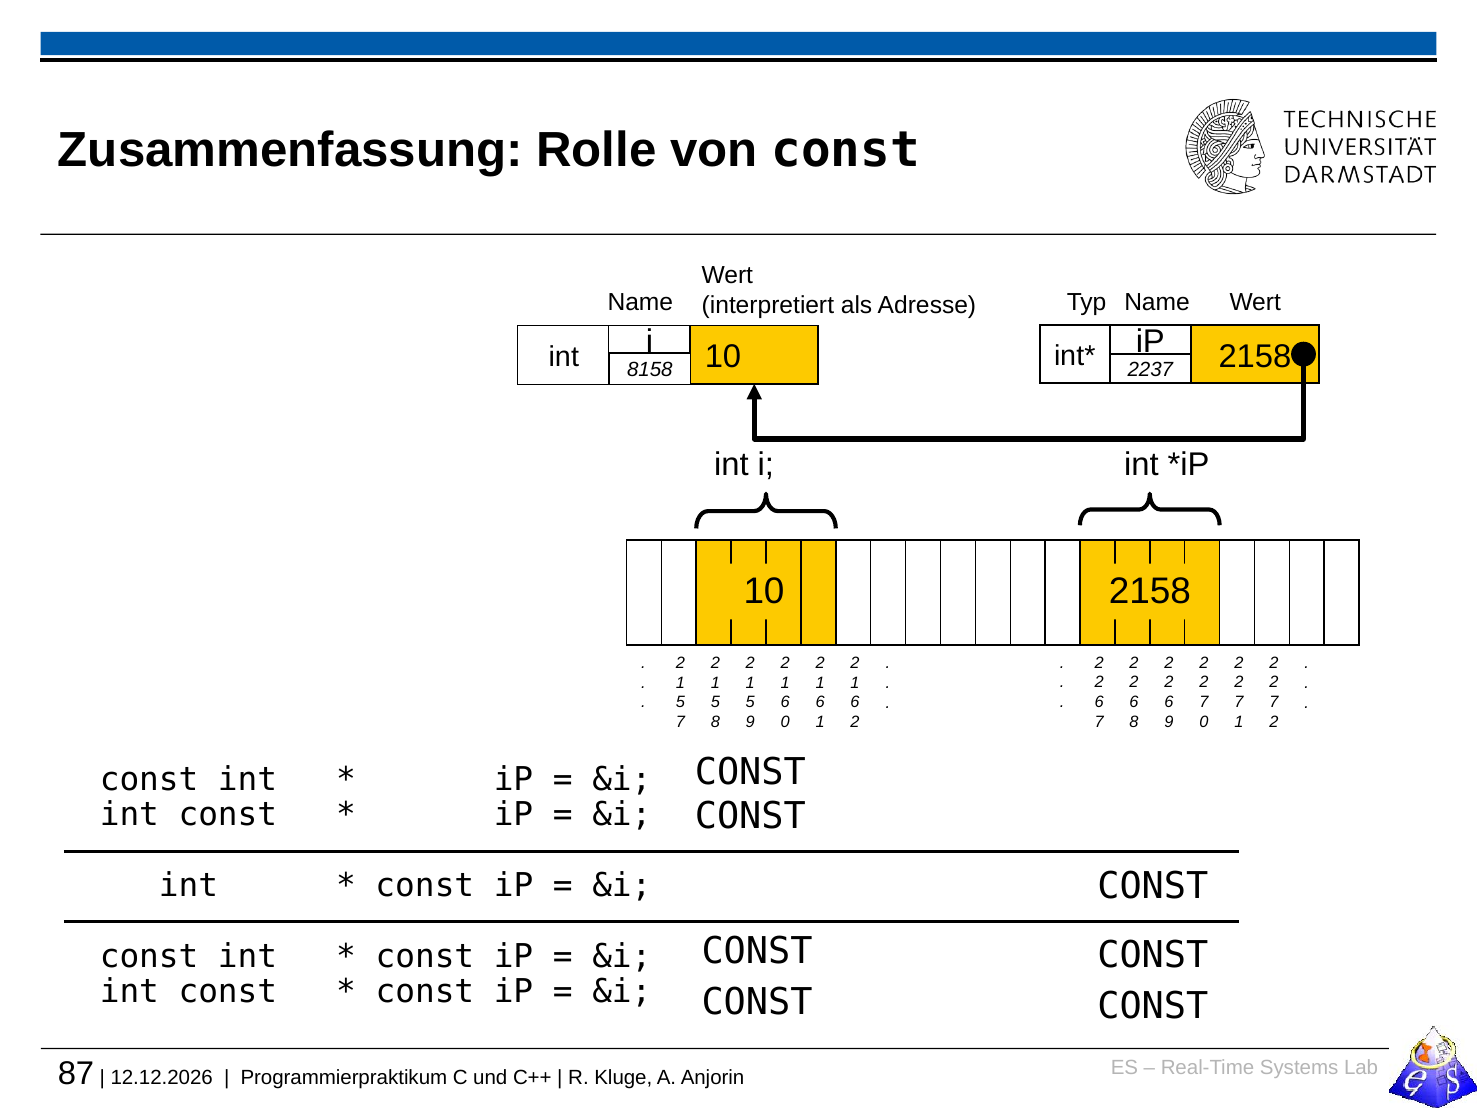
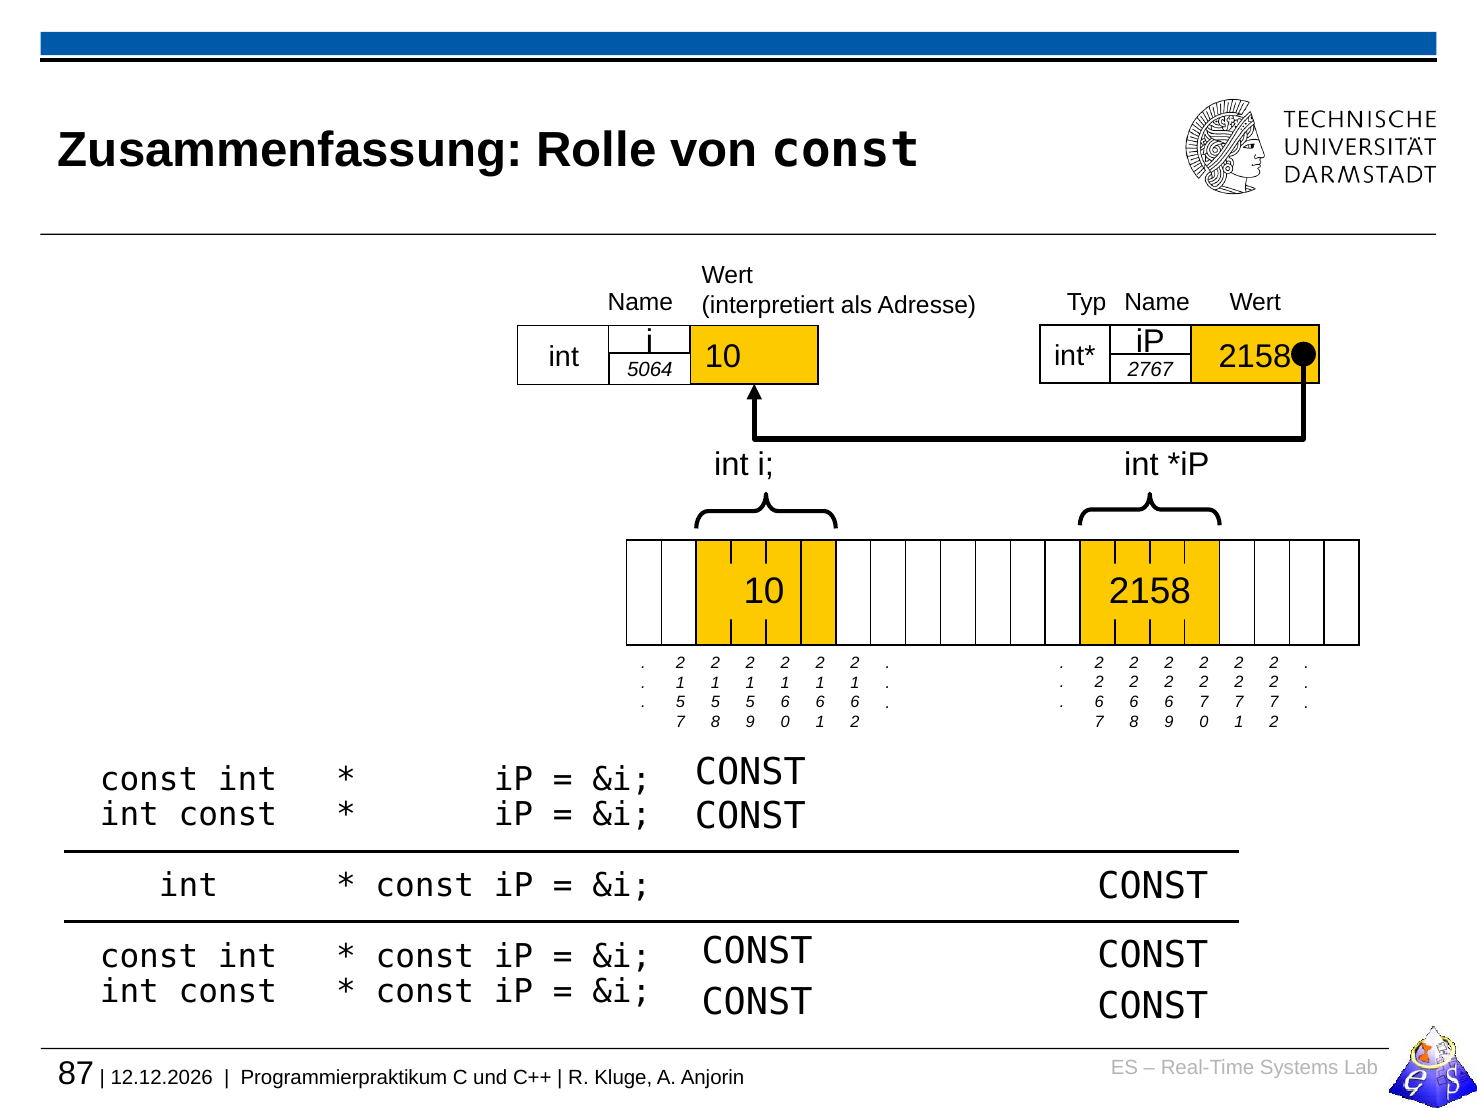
2237: 2237 -> 2767 (1150, 370)
8158: 8158 -> 5064 (650, 370)
